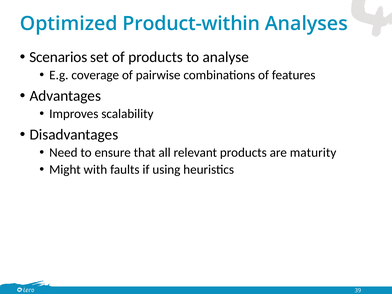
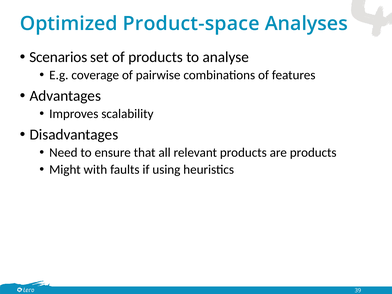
Product-within: Product-within -> Product-space (191, 24)
are maturity: maturity -> products (313, 153)
